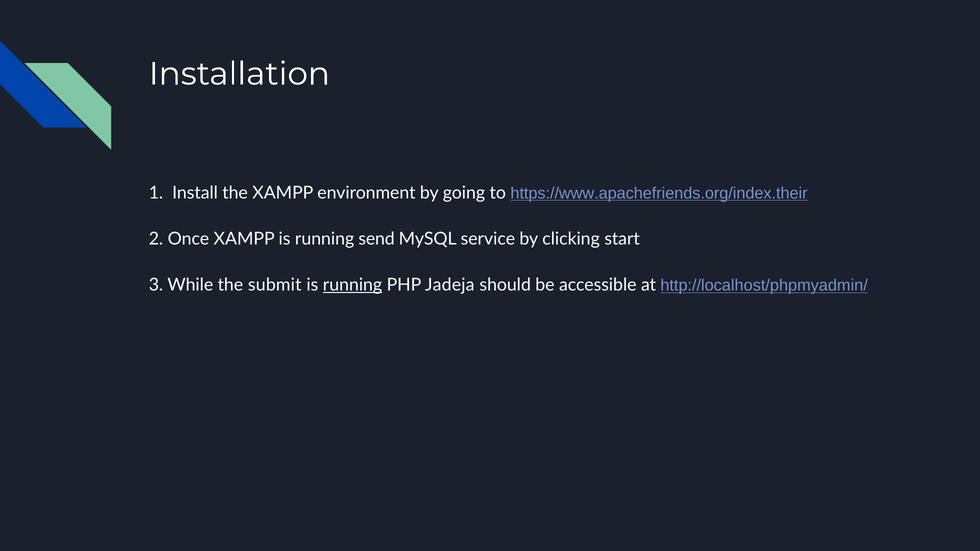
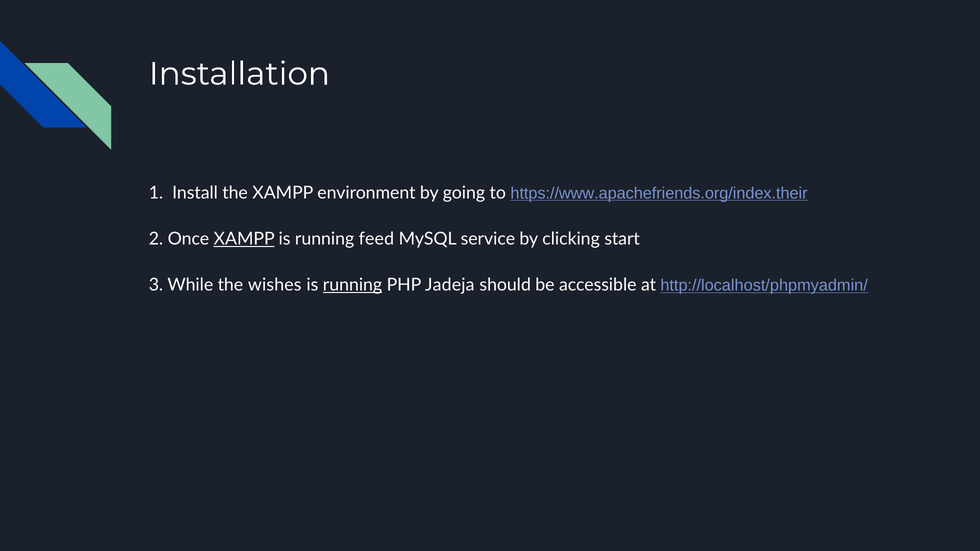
XAMPP underline: none -> present (244, 239)
send: send -> feed (376, 239)
submit: submit -> wishes (275, 285)
